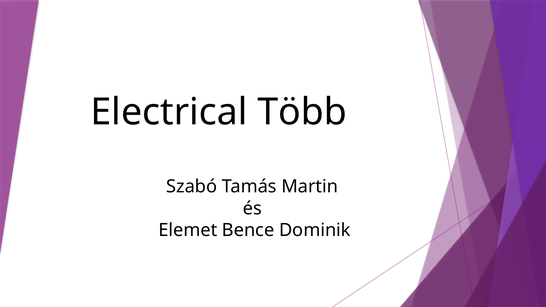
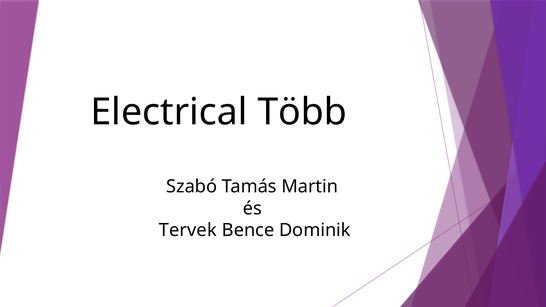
Elemet: Elemet -> Tervek (188, 230)
